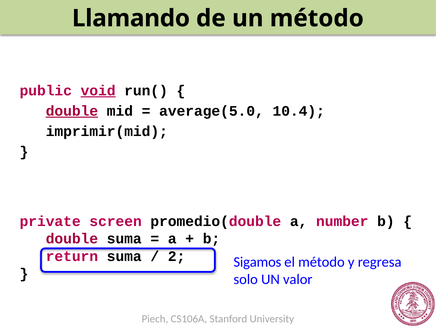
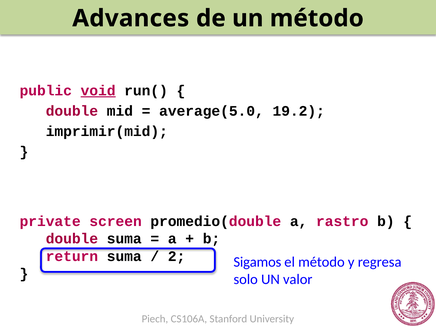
Llamando: Llamando -> Advances (131, 18)
double underline: present -> none (72, 111)
10.4: 10.4 -> 19.2 (299, 111)
number: number -> rastro (342, 221)
